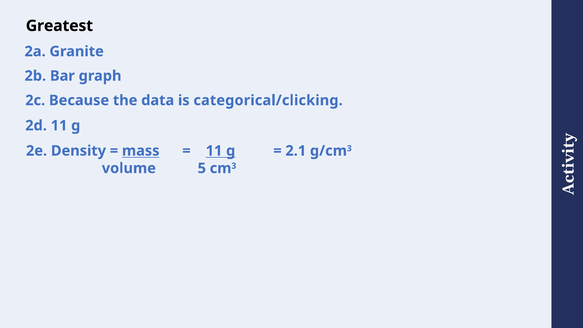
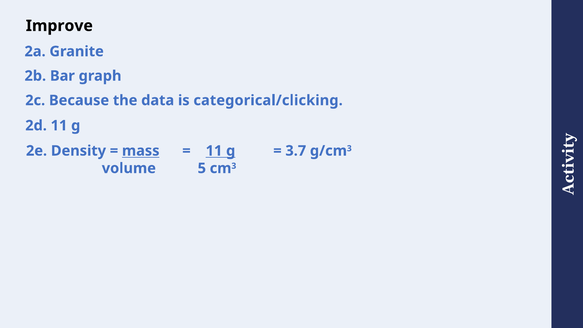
Greatest: Greatest -> Improve (59, 26)
2.1: 2.1 -> 3.7 (296, 151)
